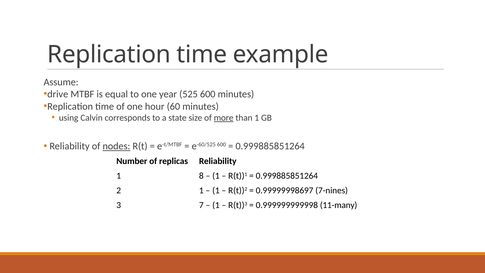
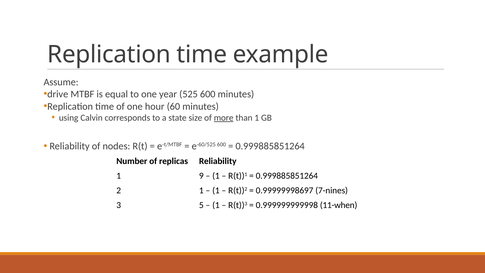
nodes underline: present -> none (116, 146)
8: 8 -> 9 (201, 176)
7: 7 -> 5 (201, 205)
11-many: 11-many -> 11-when (339, 205)
